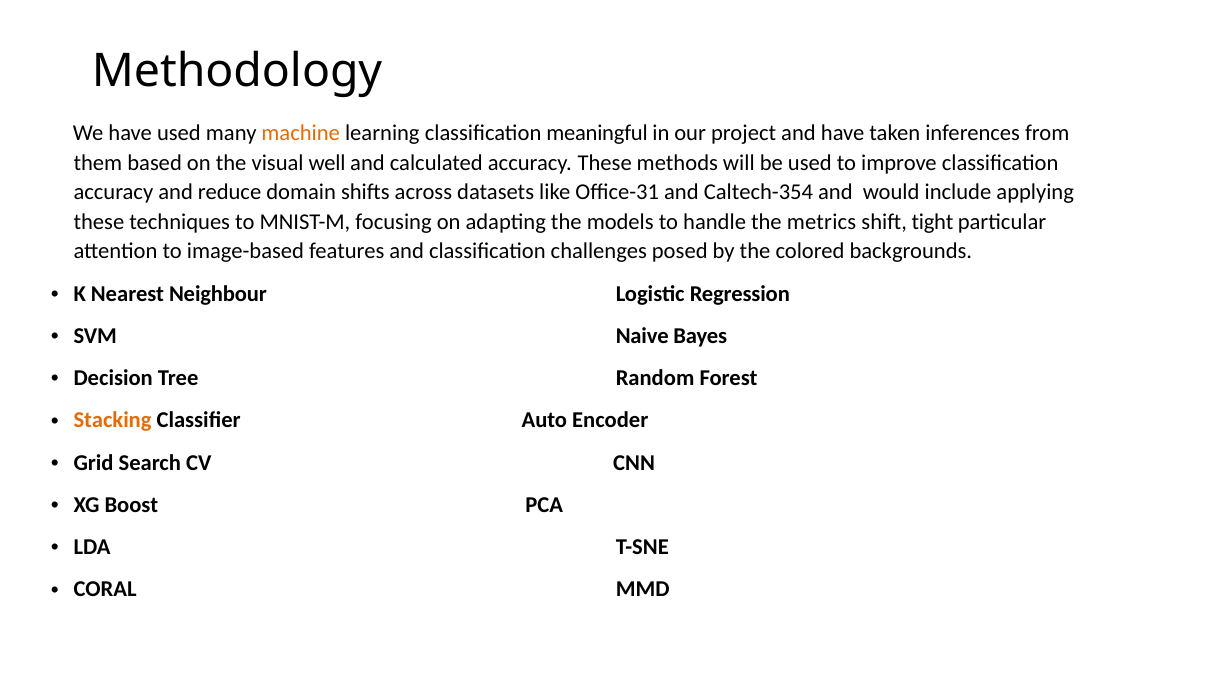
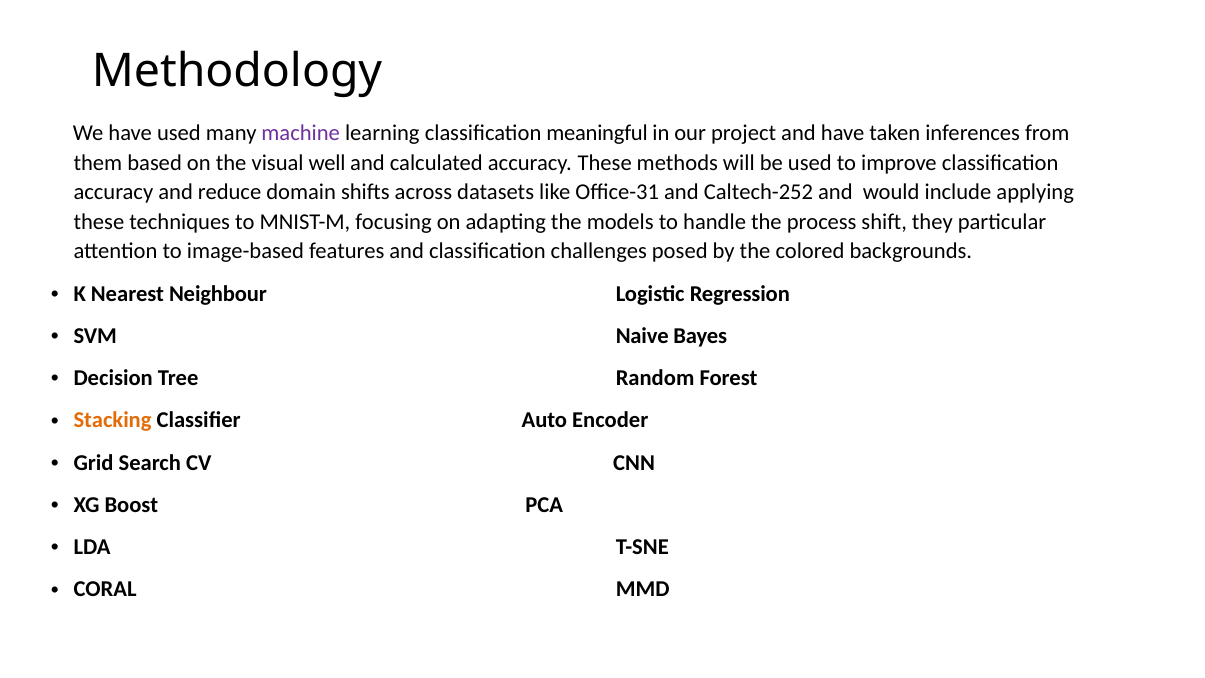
machine colour: orange -> purple (301, 133)
Caltech-354: Caltech-354 -> Caltech-252 (758, 192)
metrics: metrics -> process (822, 222)
tight: tight -> they (932, 222)
